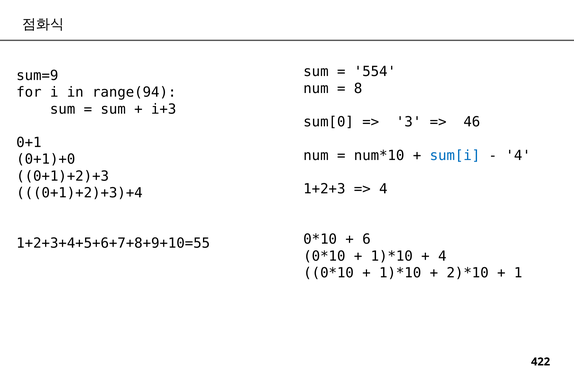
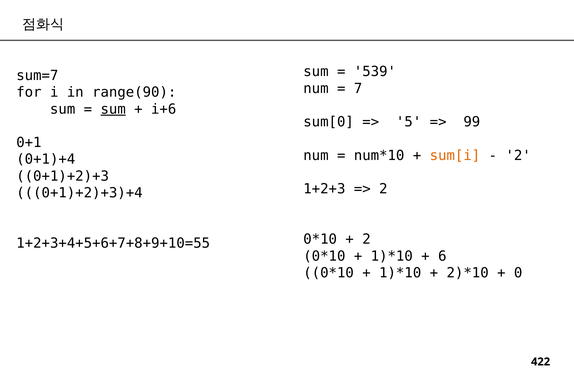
554: 554 -> 539 (375, 72)
sum=9: sum=9 -> sum=7 (37, 76)
8: 8 -> 7 (358, 88)
range(94: range(94 -> range(90 (134, 92)
sum underline: none -> present (113, 109)
i+3: i+3 -> i+6 (164, 109)
3: 3 -> 5 (409, 122)
46: 46 -> 99 (472, 122)
sum[i colour: blue -> orange (455, 155)
4: 4 -> 2 (518, 155)
0+1)+0: 0+1)+0 -> 0+1)+4 (46, 159)
4: 4 -> 2 (383, 189)
6: 6 -> 2 (366, 239)
4: 4 -> 6 (442, 256)
1: 1 -> 0 (518, 273)
